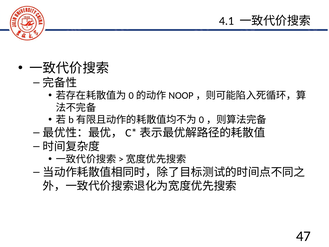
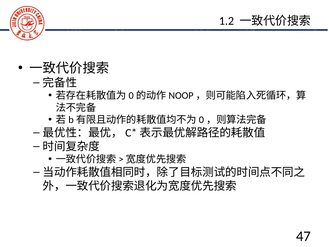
4.1: 4.1 -> 1.2 (226, 21)
